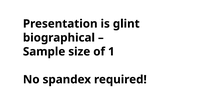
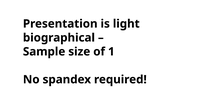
glint: glint -> light (126, 24)
